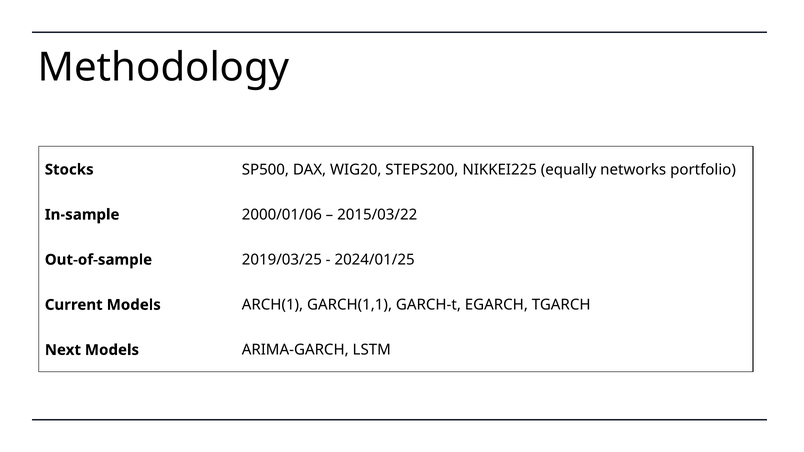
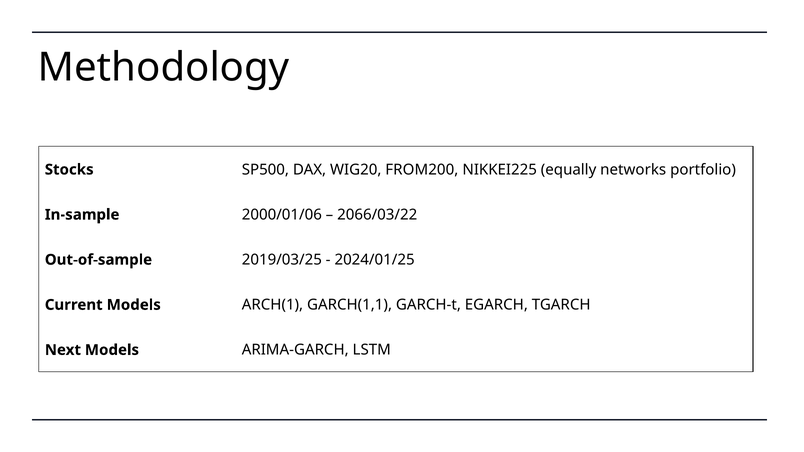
STEPS200: STEPS200 -> FROM200 (422, 170)
2015/03/22: 2015/03/22 -> 2066/03/22 (377, 215)
